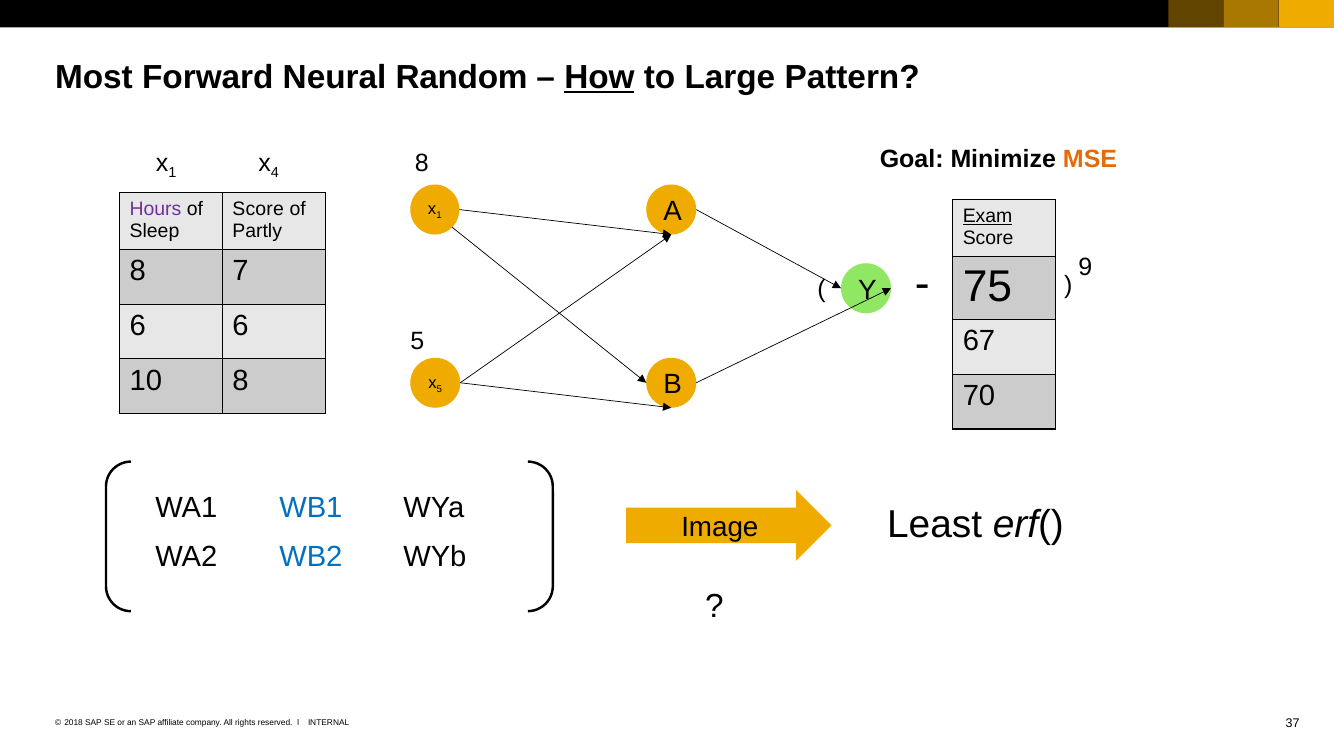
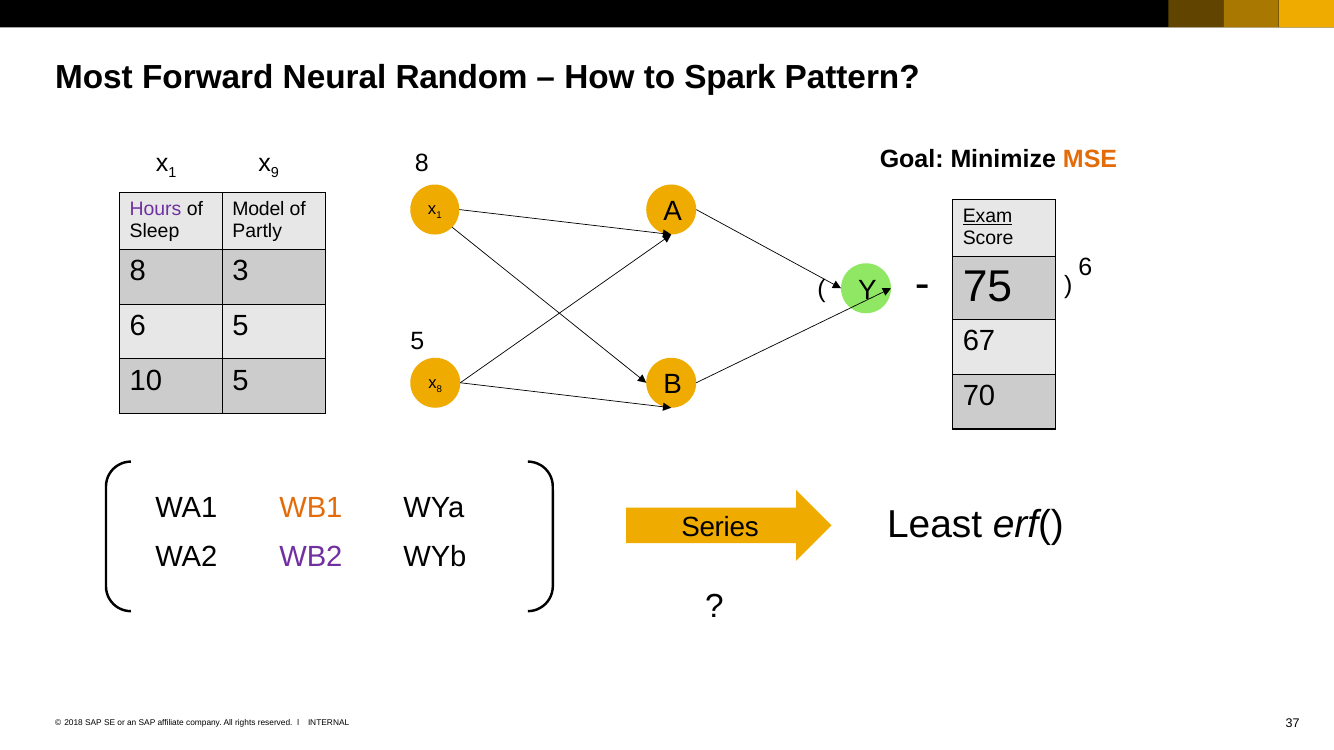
How underline: present -> none (599, 77)
Large: Large -> Spark (730, 77)
4: 4 -> 9 (275, 173)
Score: Score -> Model (258, 209)
7: 7 -> 3 (240, 271)
9: 9 -> 6 (1085, 267)
6 6: 6 -> 5 (240, 326)
10 8: 8 -> 5 (240, 381)
5: 5 -> 8 (439, 389)
WB1 colour: blue -> orange (311, 508)
Image: Image -> Series (720, 527)
WB2 colour: blue -> purple (311, 557)
